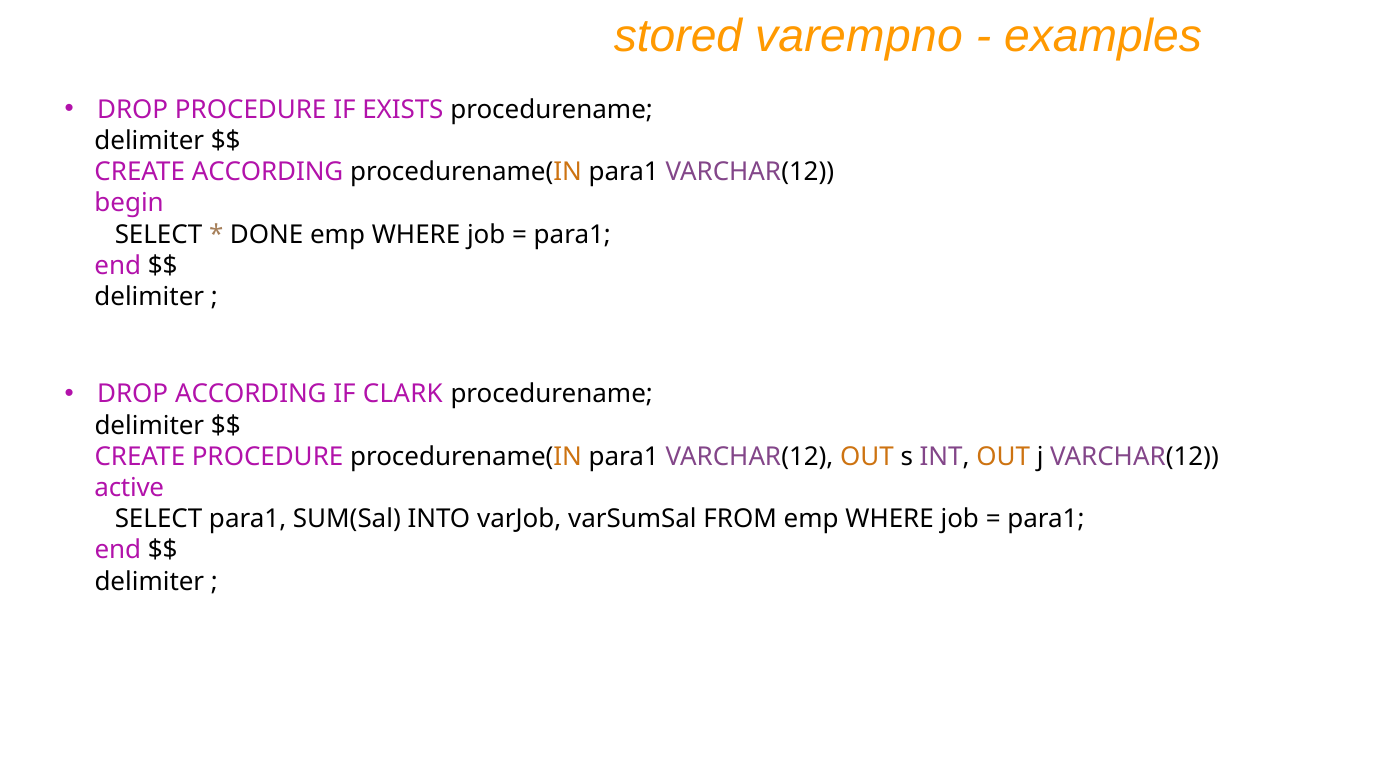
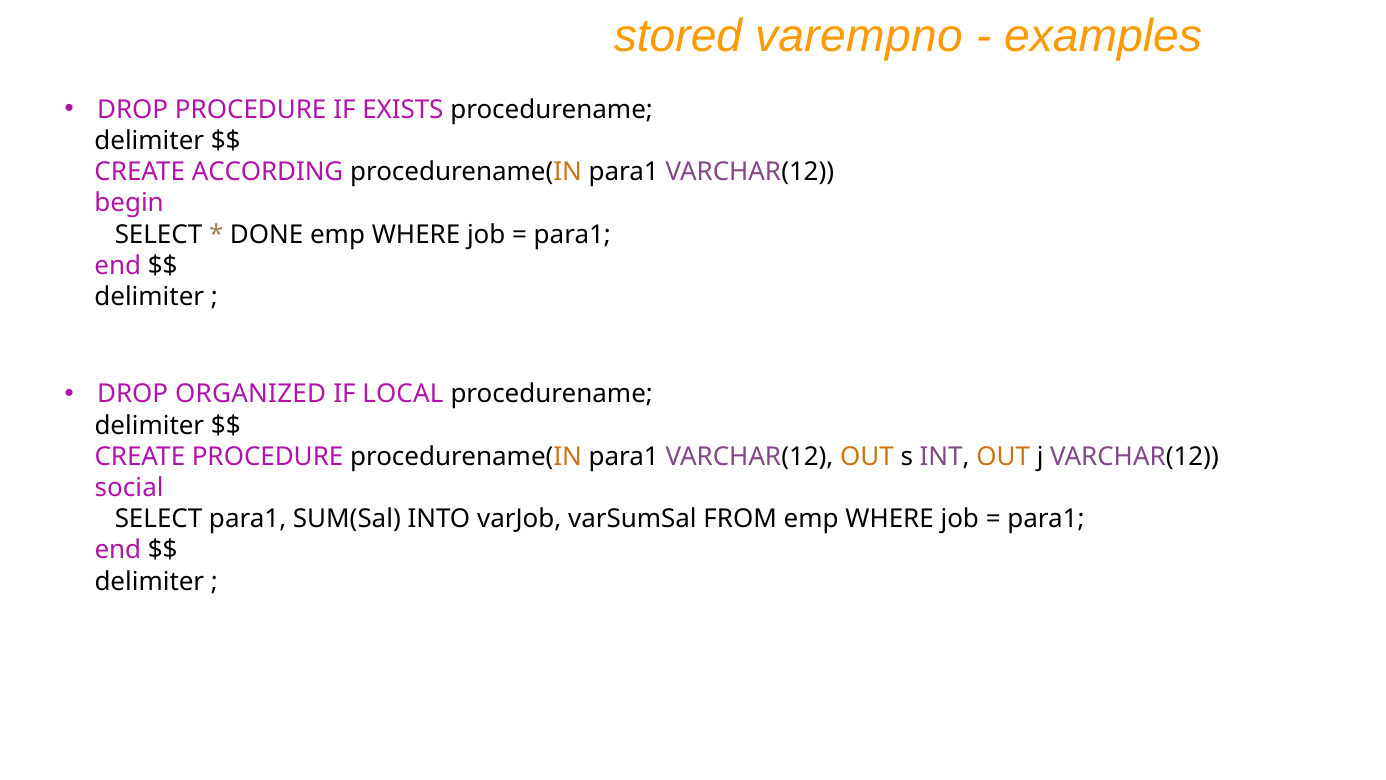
DROP ACCORDING: ACCORDING -> ORGANIZED (251, 394)
CLARK: CLARK -> LOCAL (403, 394)
active: active -> social (129, 488)
